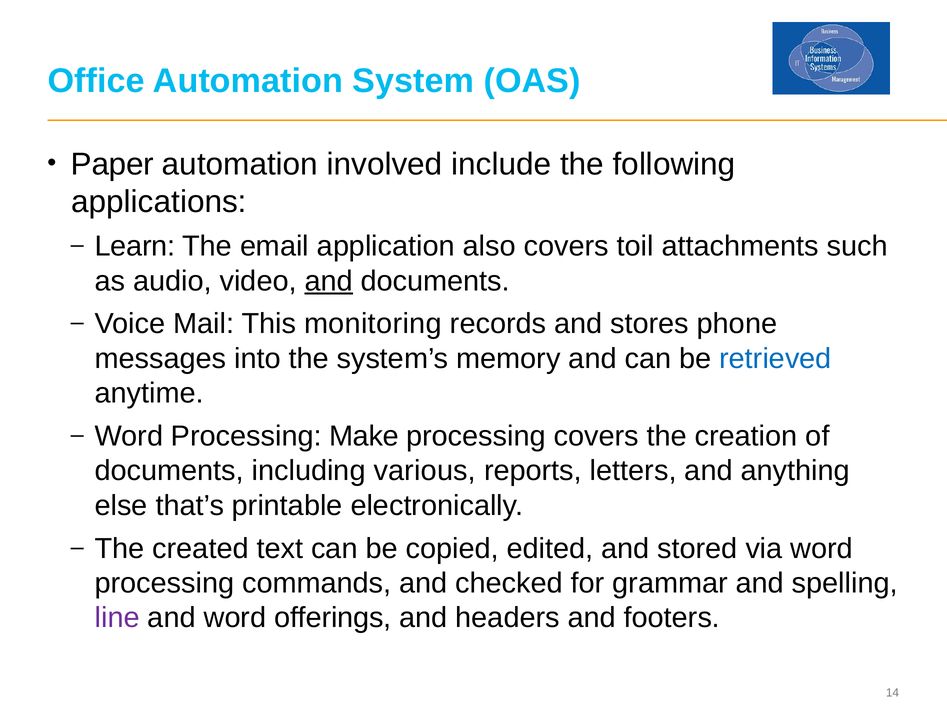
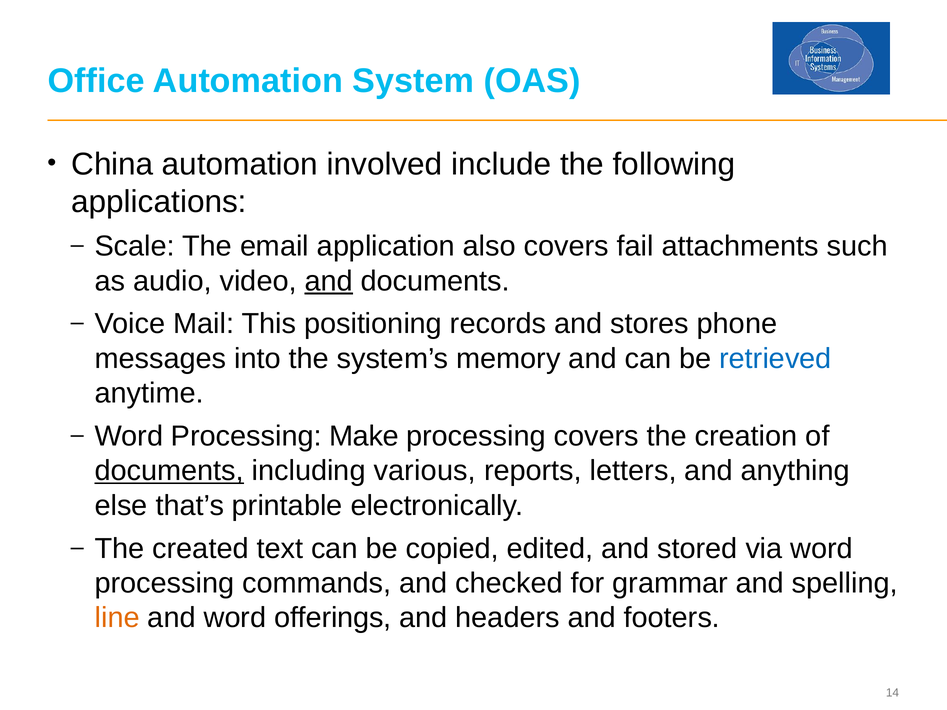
Paper: Paper -> China (112, 164)
Learn: Learn -> Scale (135, 246)
toil: toil -> fail (635, 246)
monitoring: monitoring -> positioning (373, 324)
documents underline: none -> present (169, 471)
line colour: purple -> orange (117, 618)
